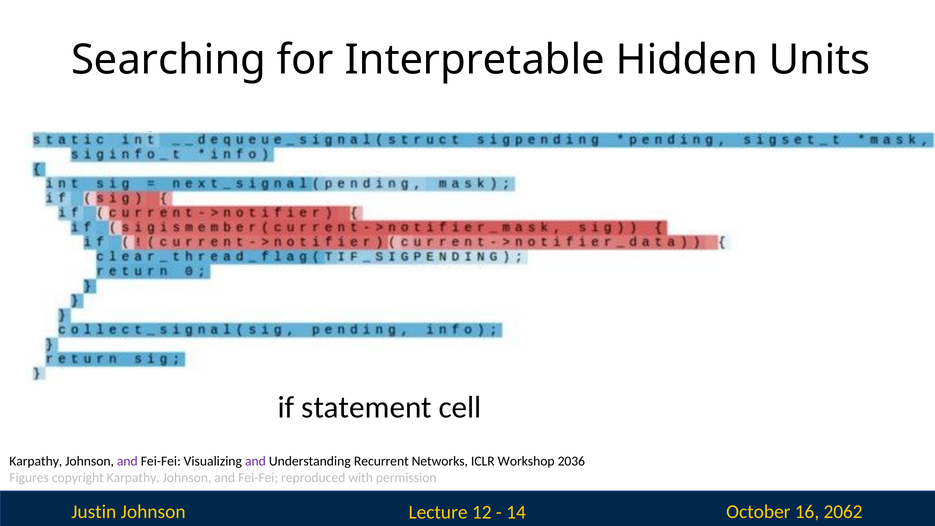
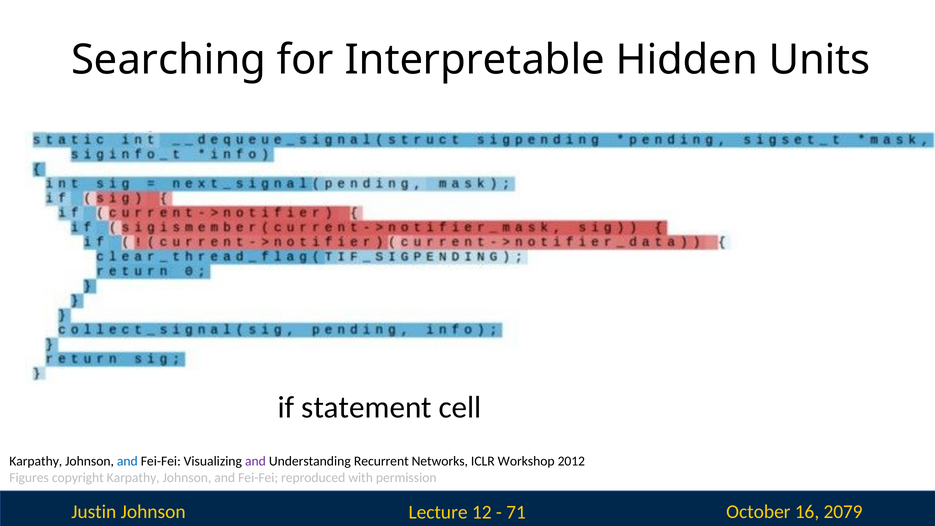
and colour: purple -> blue (127, 461)
2036: 2036 -> 2012 (571, 461)
14: 14 -> 71 (516, 512)
2062: 2062 -> 2079 (843, 512)
